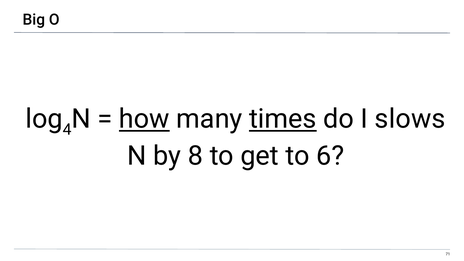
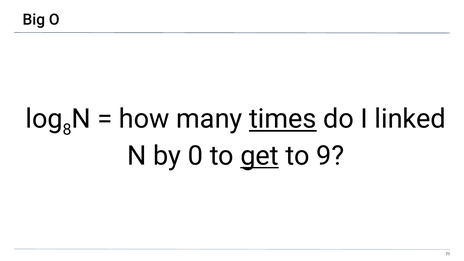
4: 4 -> 8 (67, 130)
how underline: present -> none (144, 119)
slows: slows -> linked (410, 119)
8: 8 -> 0 (195, 156)
get underline: none -> present (260, 156)
6: 6 -> 9 (330, 156)
